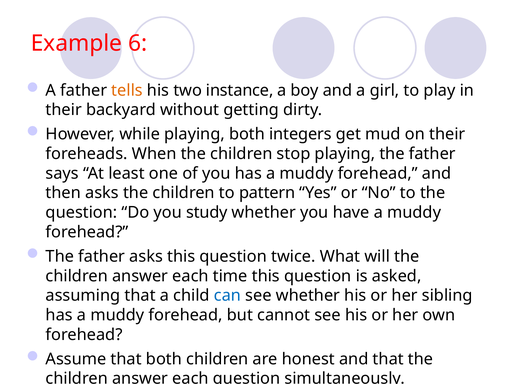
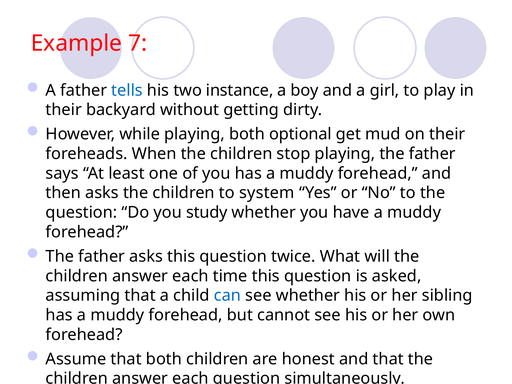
6: 6 -> 7 (138, 43)
tells colour: orange -> blue (127, 90)
integers: integers -> optional (300, 134)
pattern: pattern -> system (267, 193)
